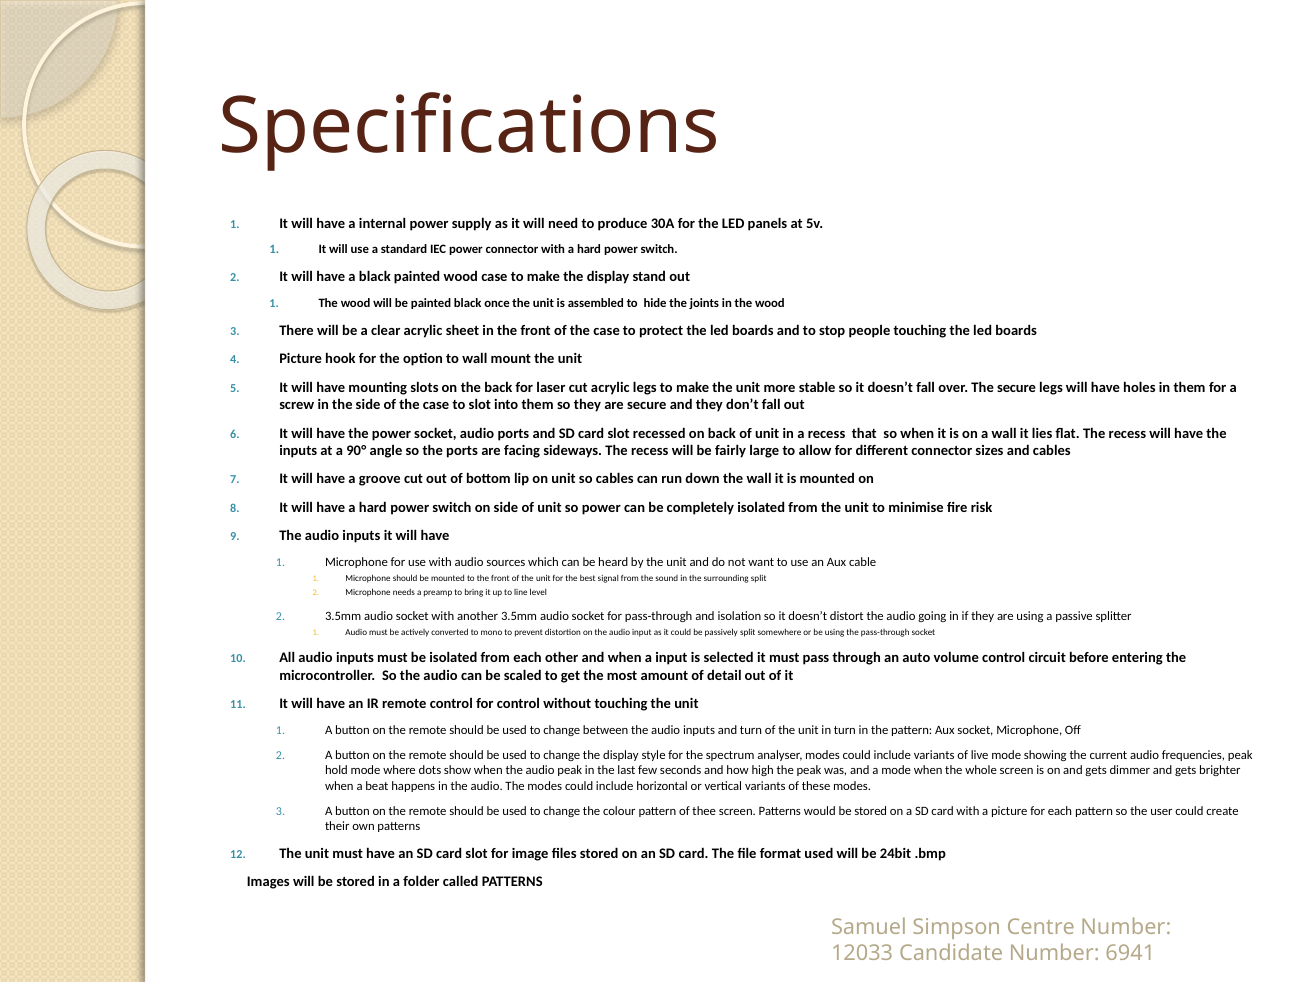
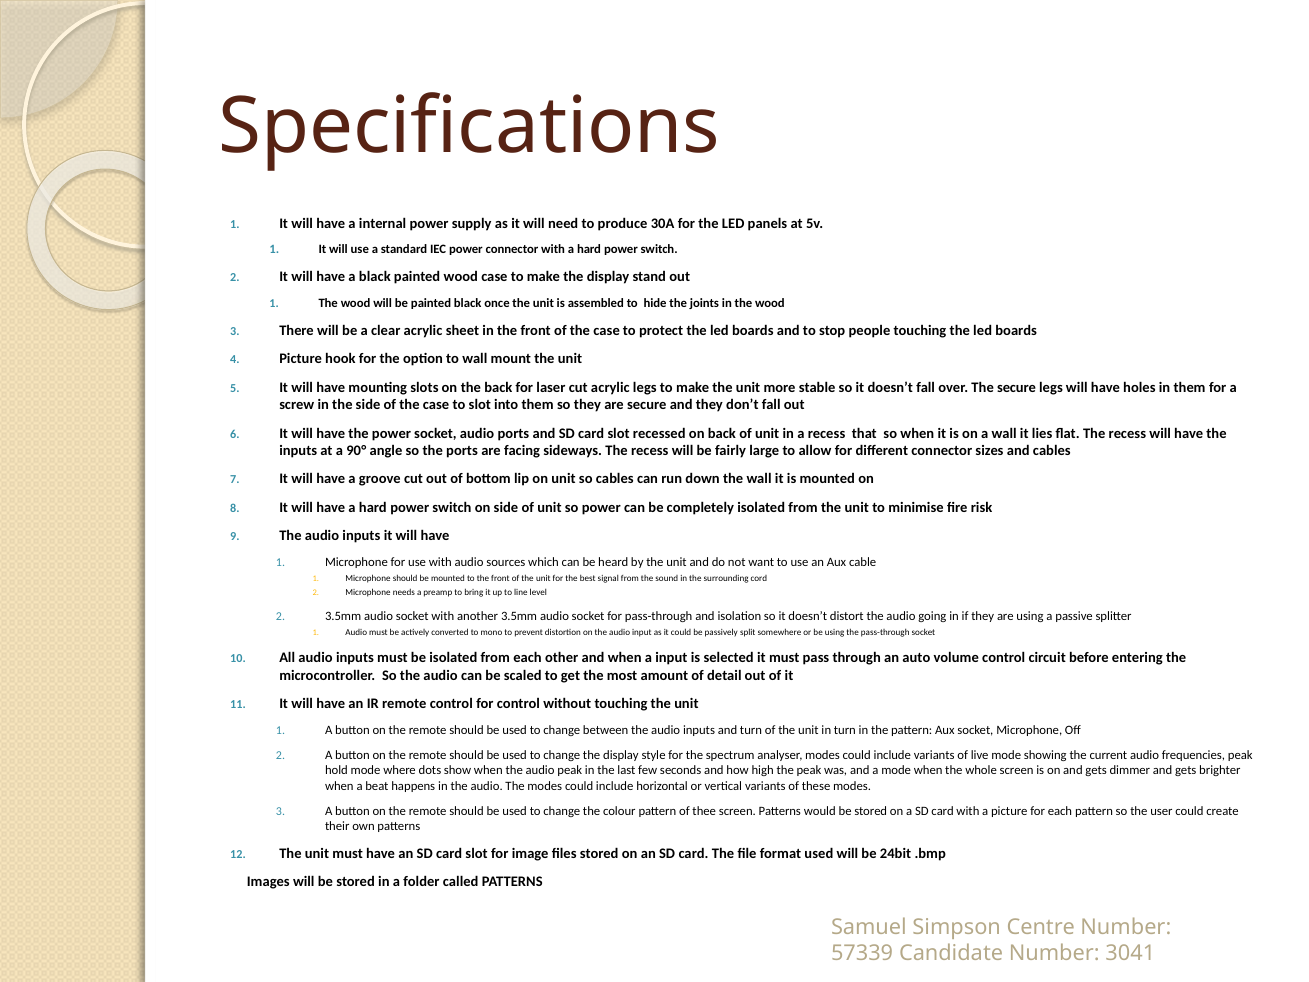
surrounding split: split -> cord (759, 578)
12033: 12033 -> 57339 (862, 953)
6941: 6941 -> 3041 (1130, 953)
